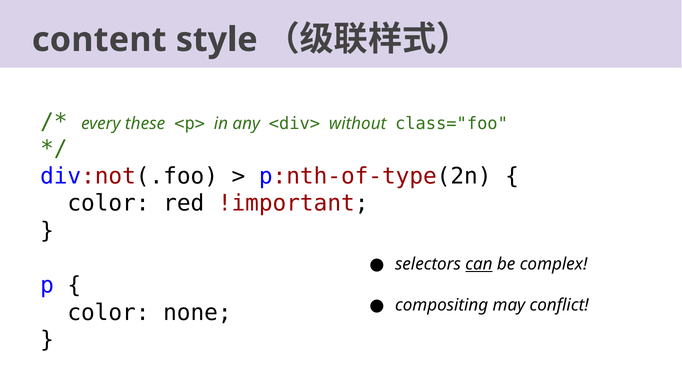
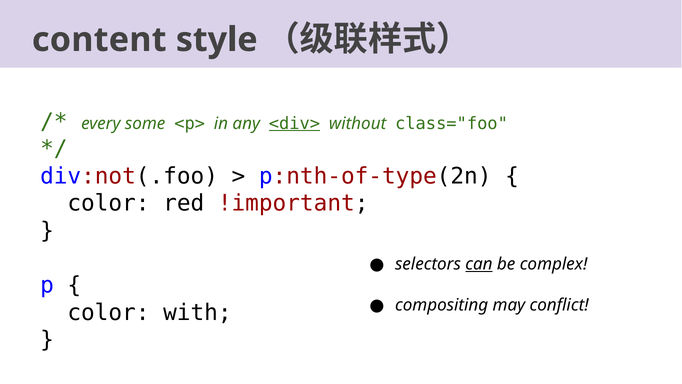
these: these -> some (145, 123)
<div> underline: none -> present (294, 123)
none: none -> with (197, 312)
